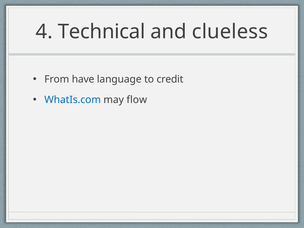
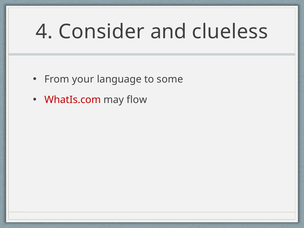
Technical: Technical -> Consider (101, 32)
have: have -> your (83, 79)
credit: credit -> some (170, 79)
WhatIs.com colour: blue -> red (73, 100)
